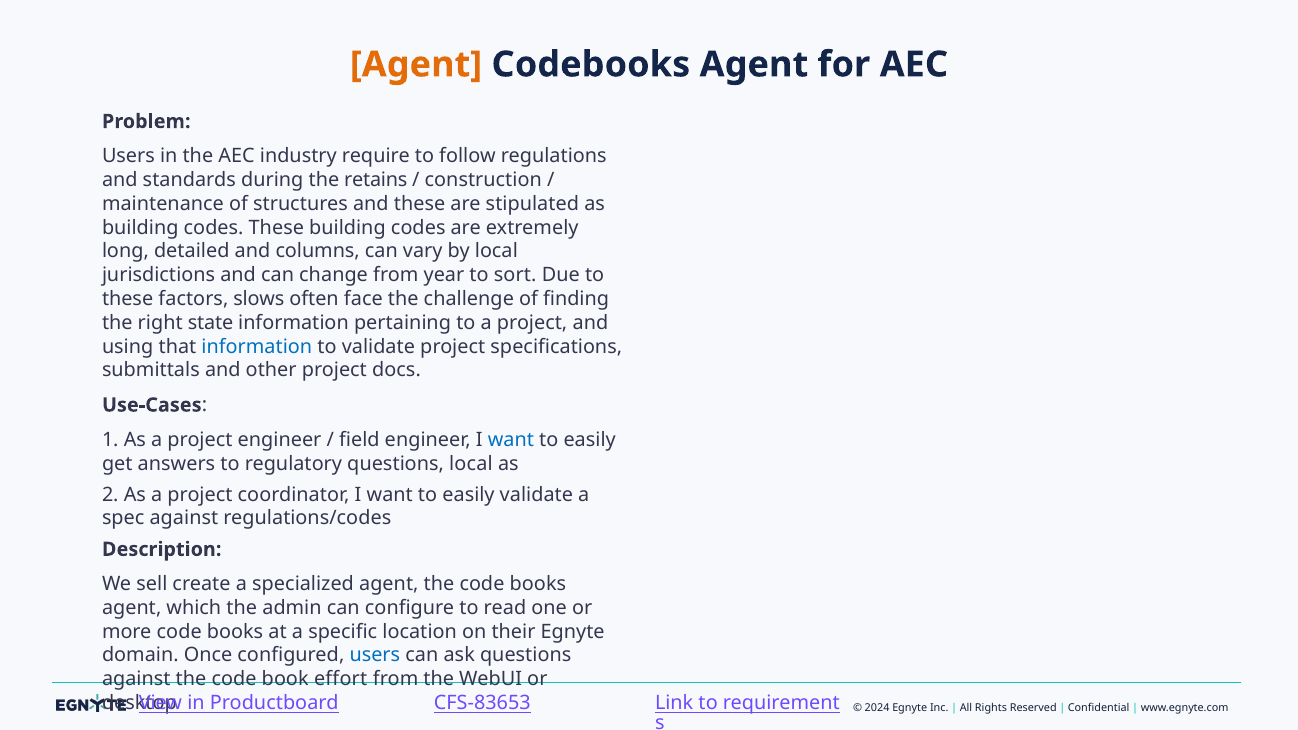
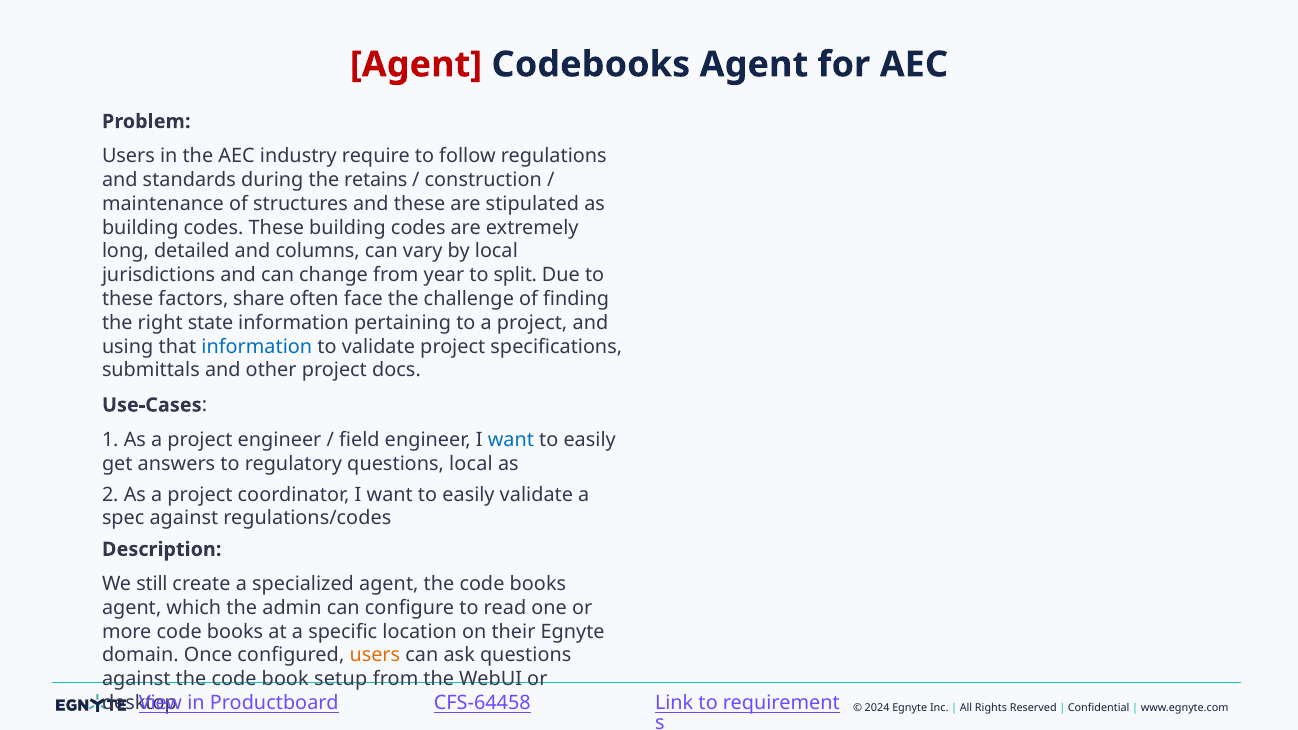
Agent colour: orange -> red (416, 65)
sort: sort -> split (515, 275)
slows: slows -> share (259, 299)
sell: sell -> still (152, 584)
users colour: blue -> orange (375, 656)
effort: effort -> setup (341, 679)
CFS-83653: CFS-83653 -> CFS-64458 (482, 703)
